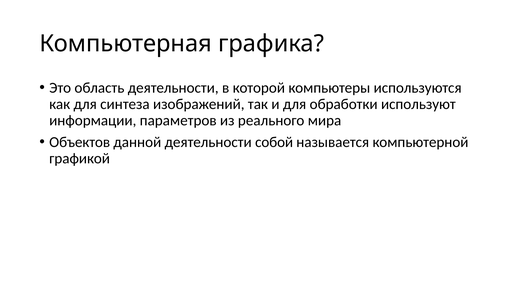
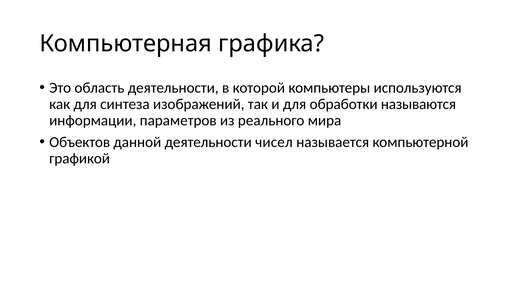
используют: используют -> называются (418, 104)
собой: собой -> чисел (274, 142)
